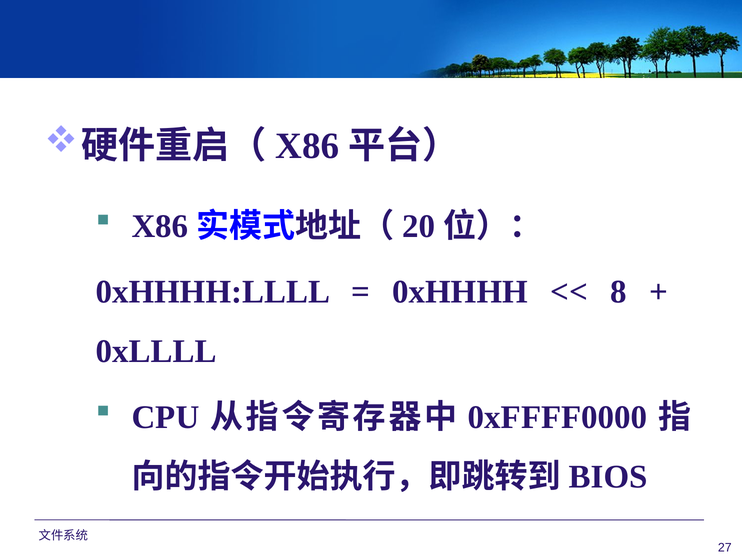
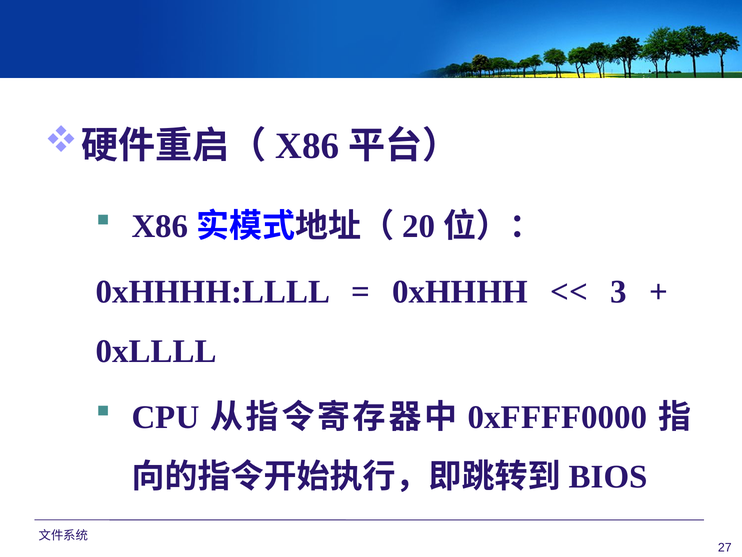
8: 8 -> 3 (619, 292)
